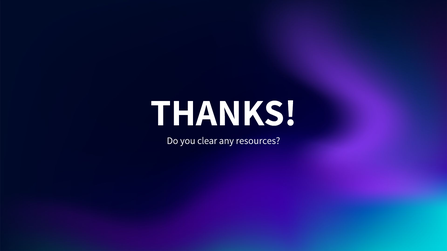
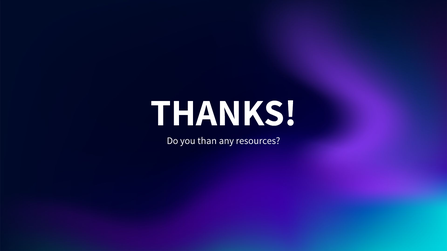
clear: clear -> than (207, 141)
